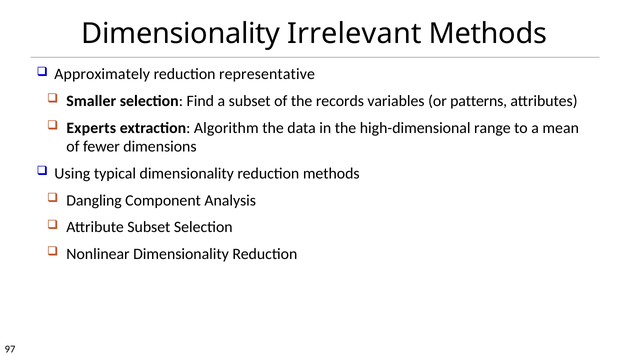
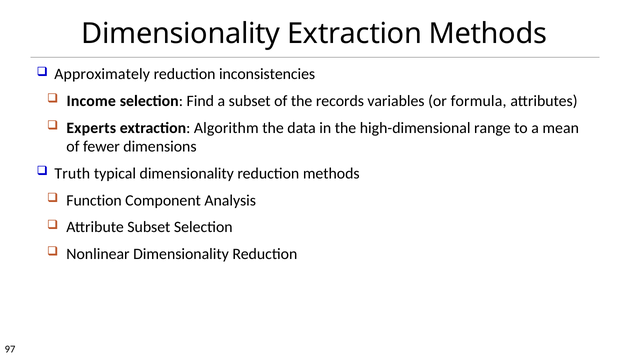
Dimensionality Irrelevant: Irrelevant -> Extraction (355, 34)
representative: representative -> inconsistencies (267, 74)
Smaller: Smaller -> Income (91, 101)
patterns: patterns -> formula (479, 101)
Using: Using -> Truth (72, 174)
Dangling: Dangling -> Function (94, 201)
